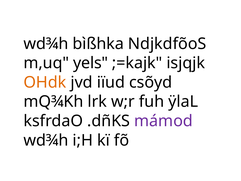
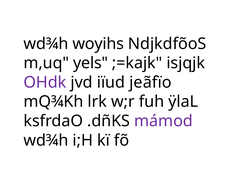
bìßhka: bìßhka -> woyihs (98, 44)
OHdk colour: orange -> purple (45, 82)
csõyd: csõyd -> jeãfïo (150, 82)
